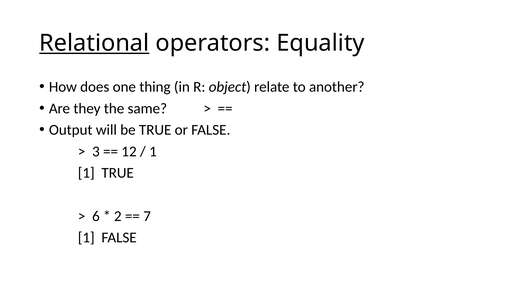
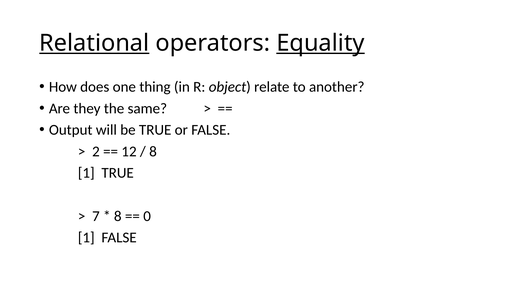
Equality underline: none -> present (320, 43)
3: 3 -> 2 (96, 152)
1: 1 -> 8 (153, 152)
6: 6 -> 7 (96, 217)
2: 2 -> 8 (118, 217)
7: 7 -> 0 (147, 217)
